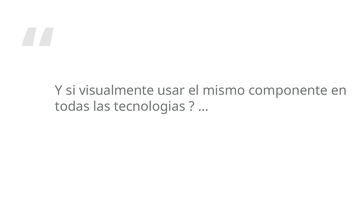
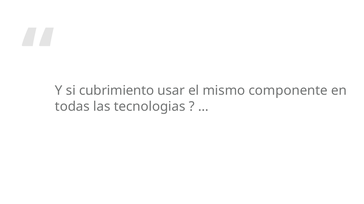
visualmente: visualmente -> cubrimiento (117, 91)
